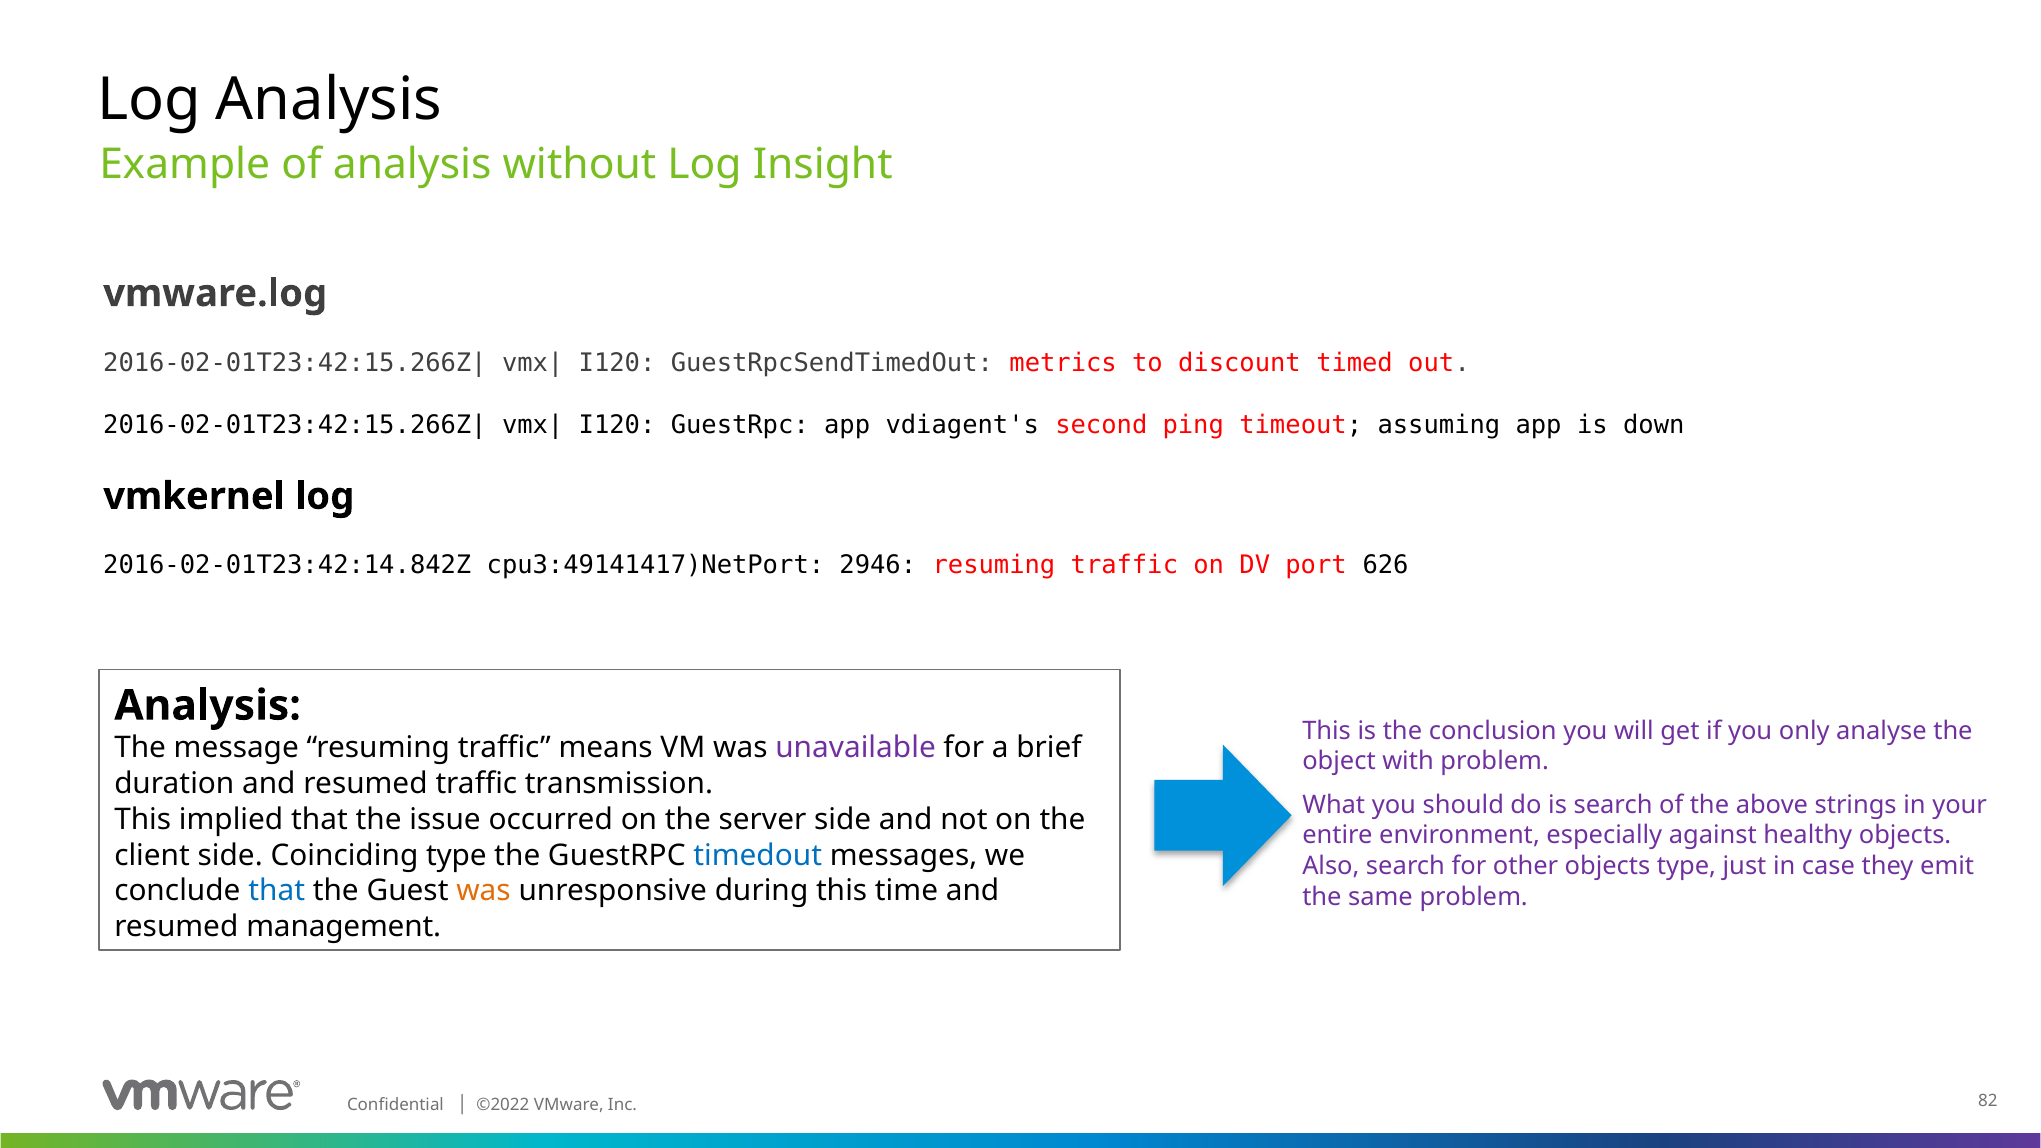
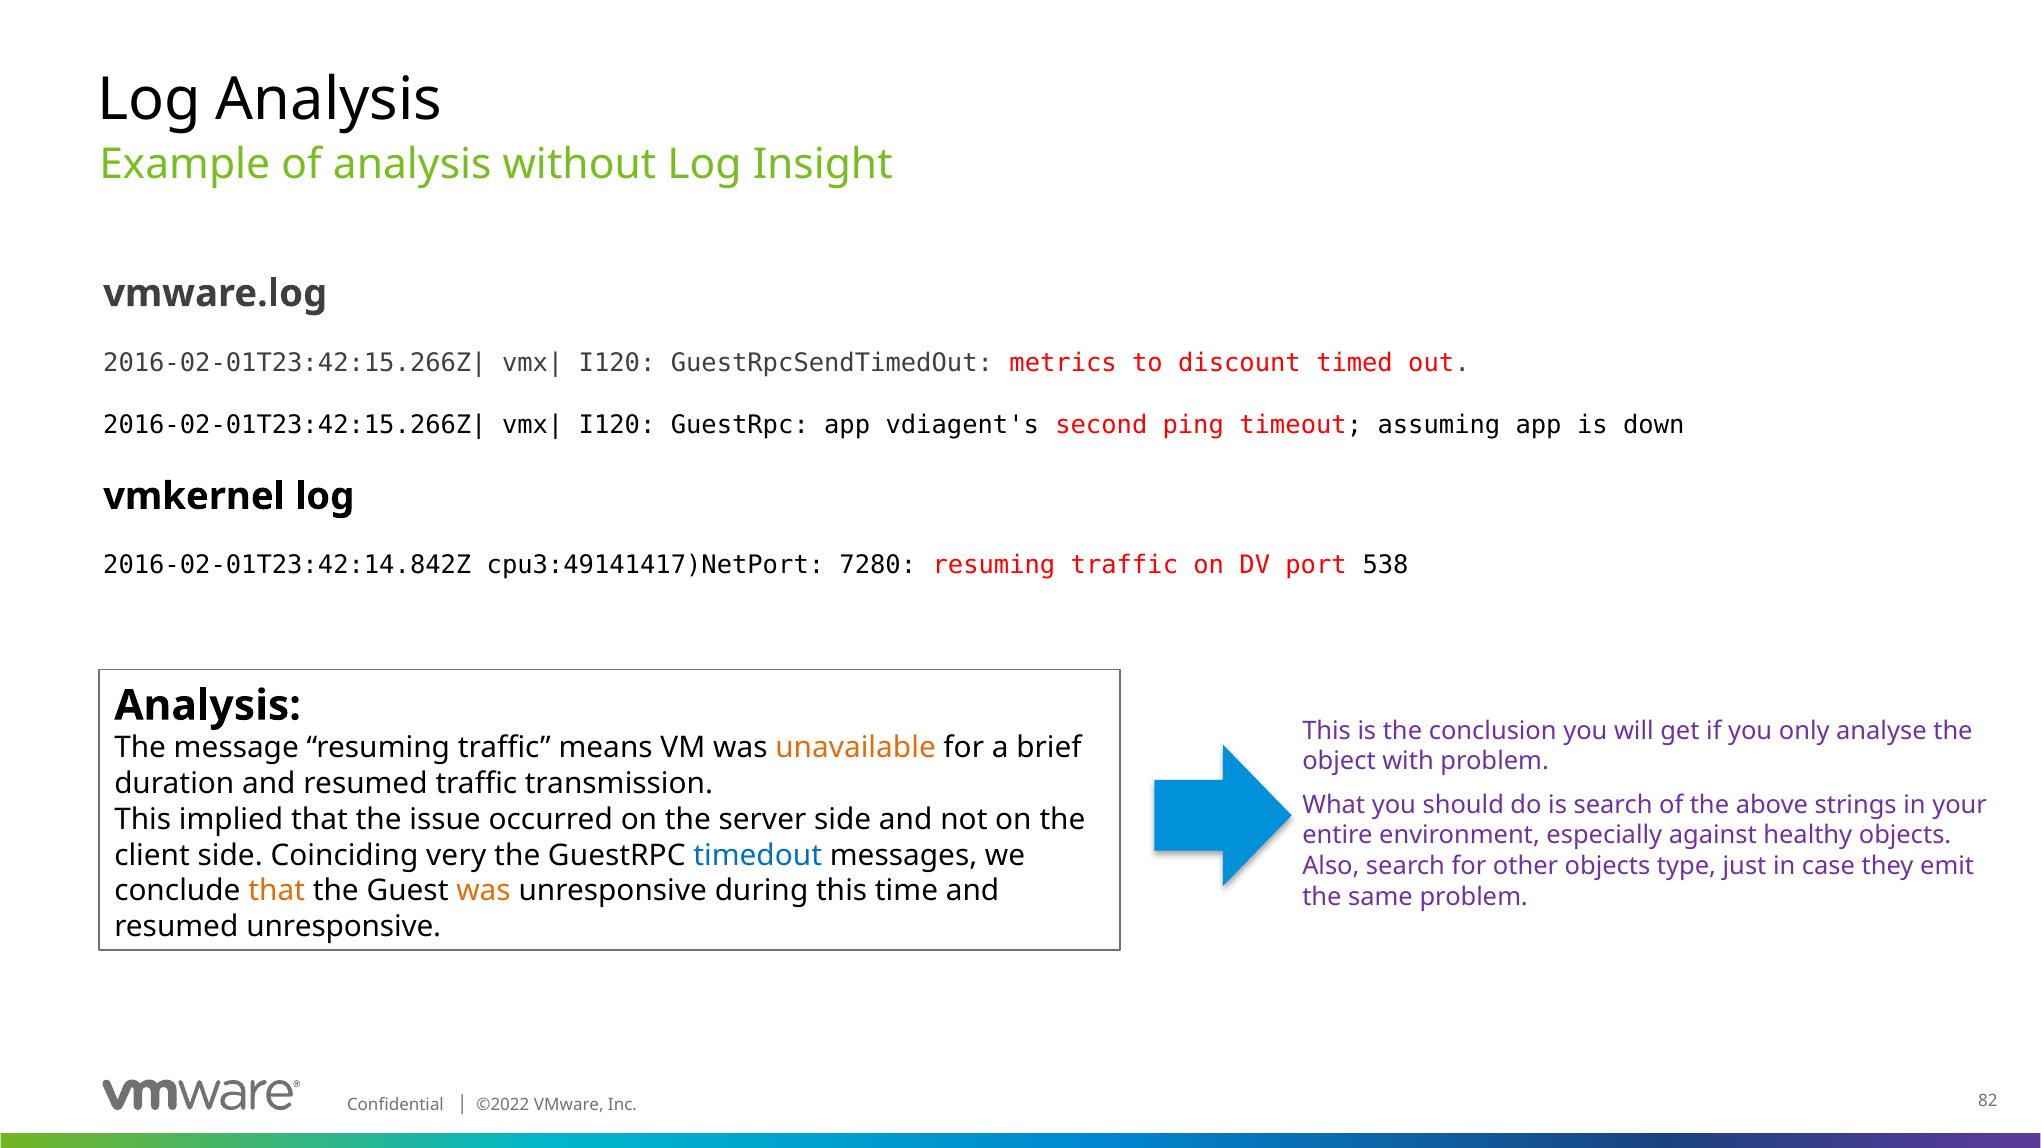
2946: 2946 -> 7280 (878, 566)
626: 626 -> 538 (1386, 566)
unavailable colour: purple -> orange (856, 748)
Coinciding type: type -> very (456, 855)
that colour: blue -> orange (277, 891)
resumed management: management -> unresponsive (344, 927)
